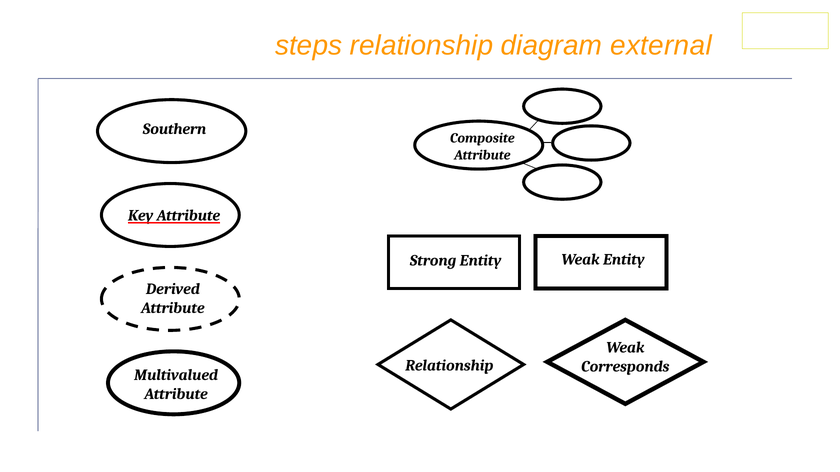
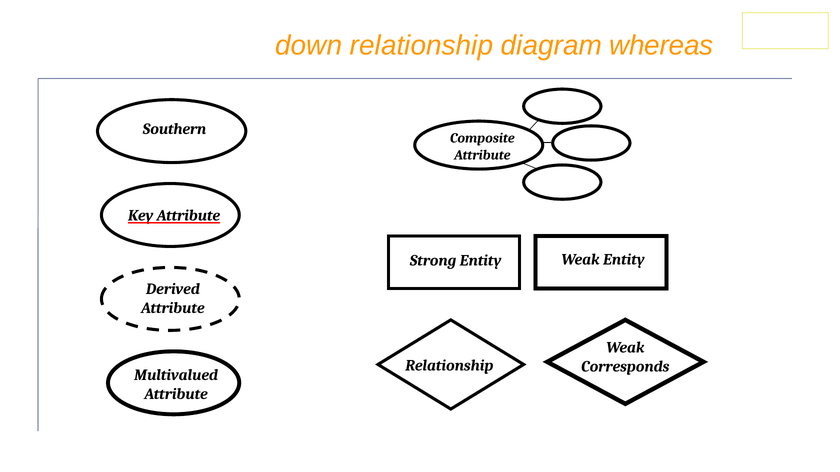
steps: steps -> down (309, 46)
external: external -> whereas (661, 46)
